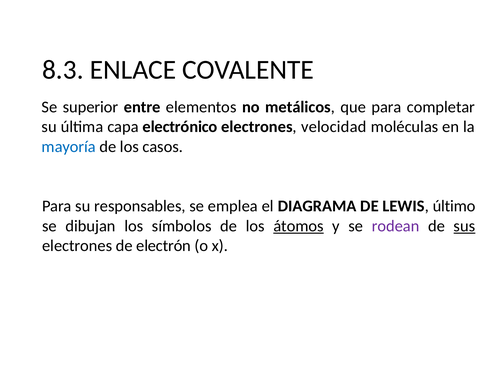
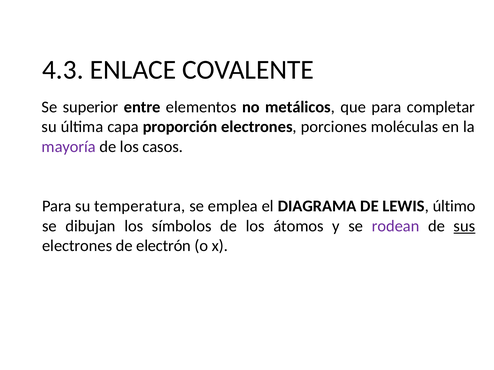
8.3: 8.3 -> 4.3 (63, 70)
electrónico: electrónico -> proporción (180, 127)
velocidad: velocidad -> porciones (334, 127)
mayoría colour: blue -> purple (69, 147)
responsables: responsables -> temperatura (140, 206)
átomos underline: present -> none (299, 226)
